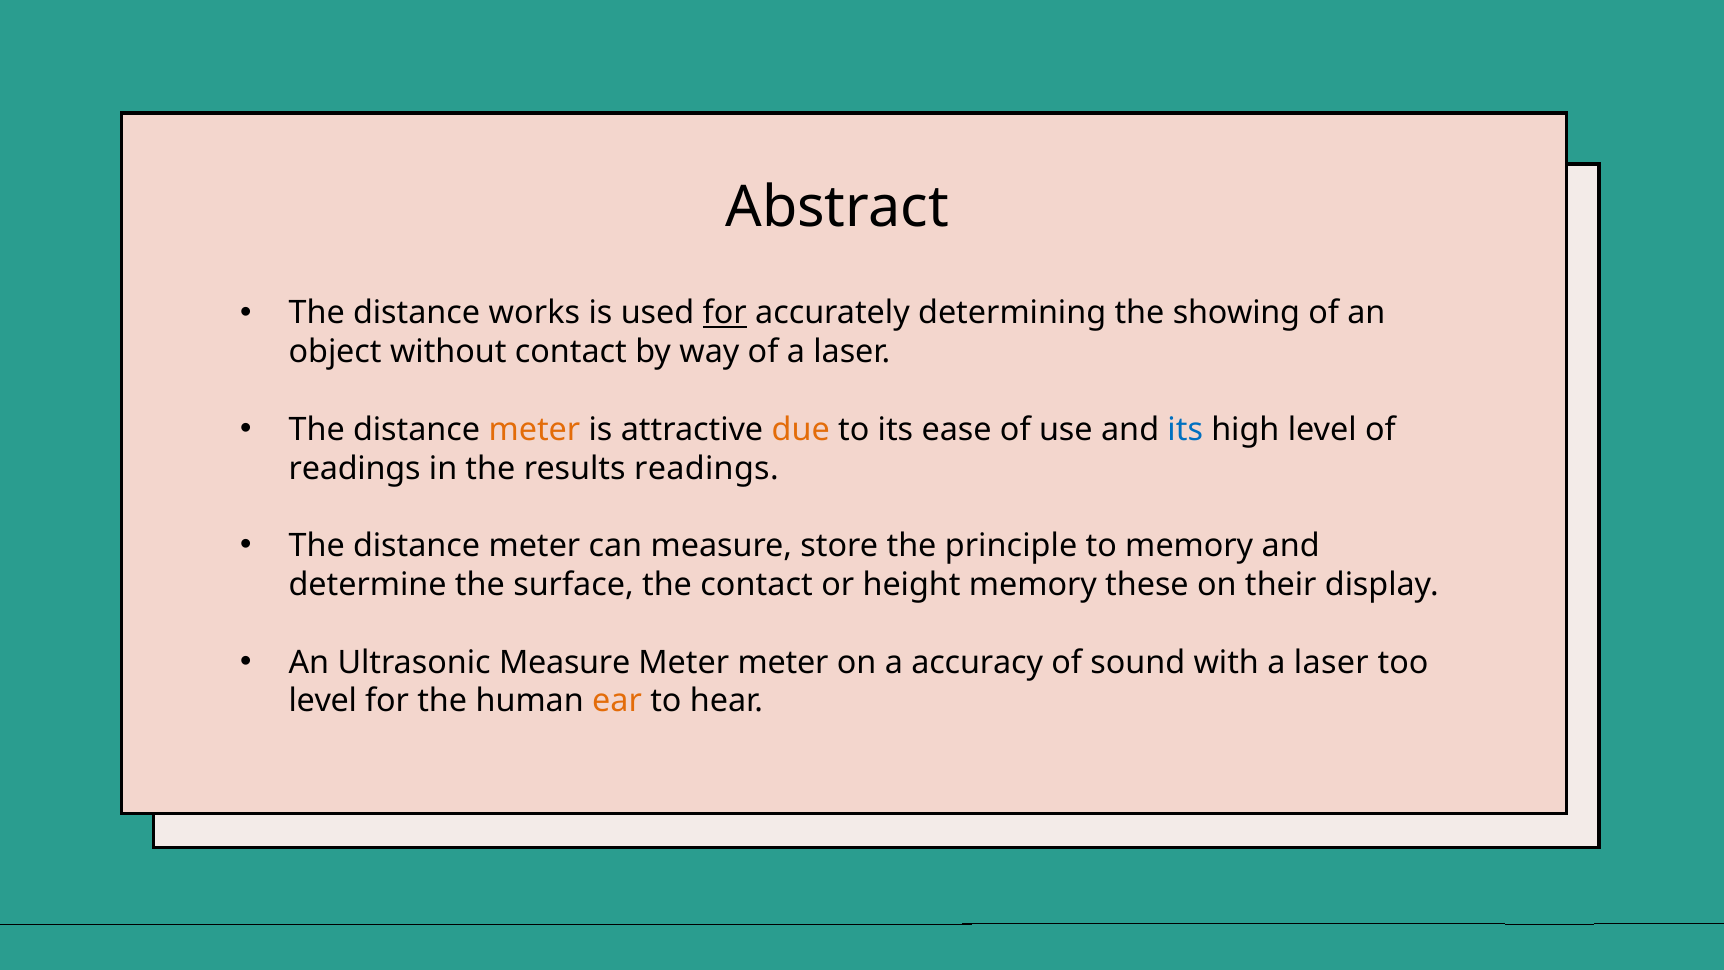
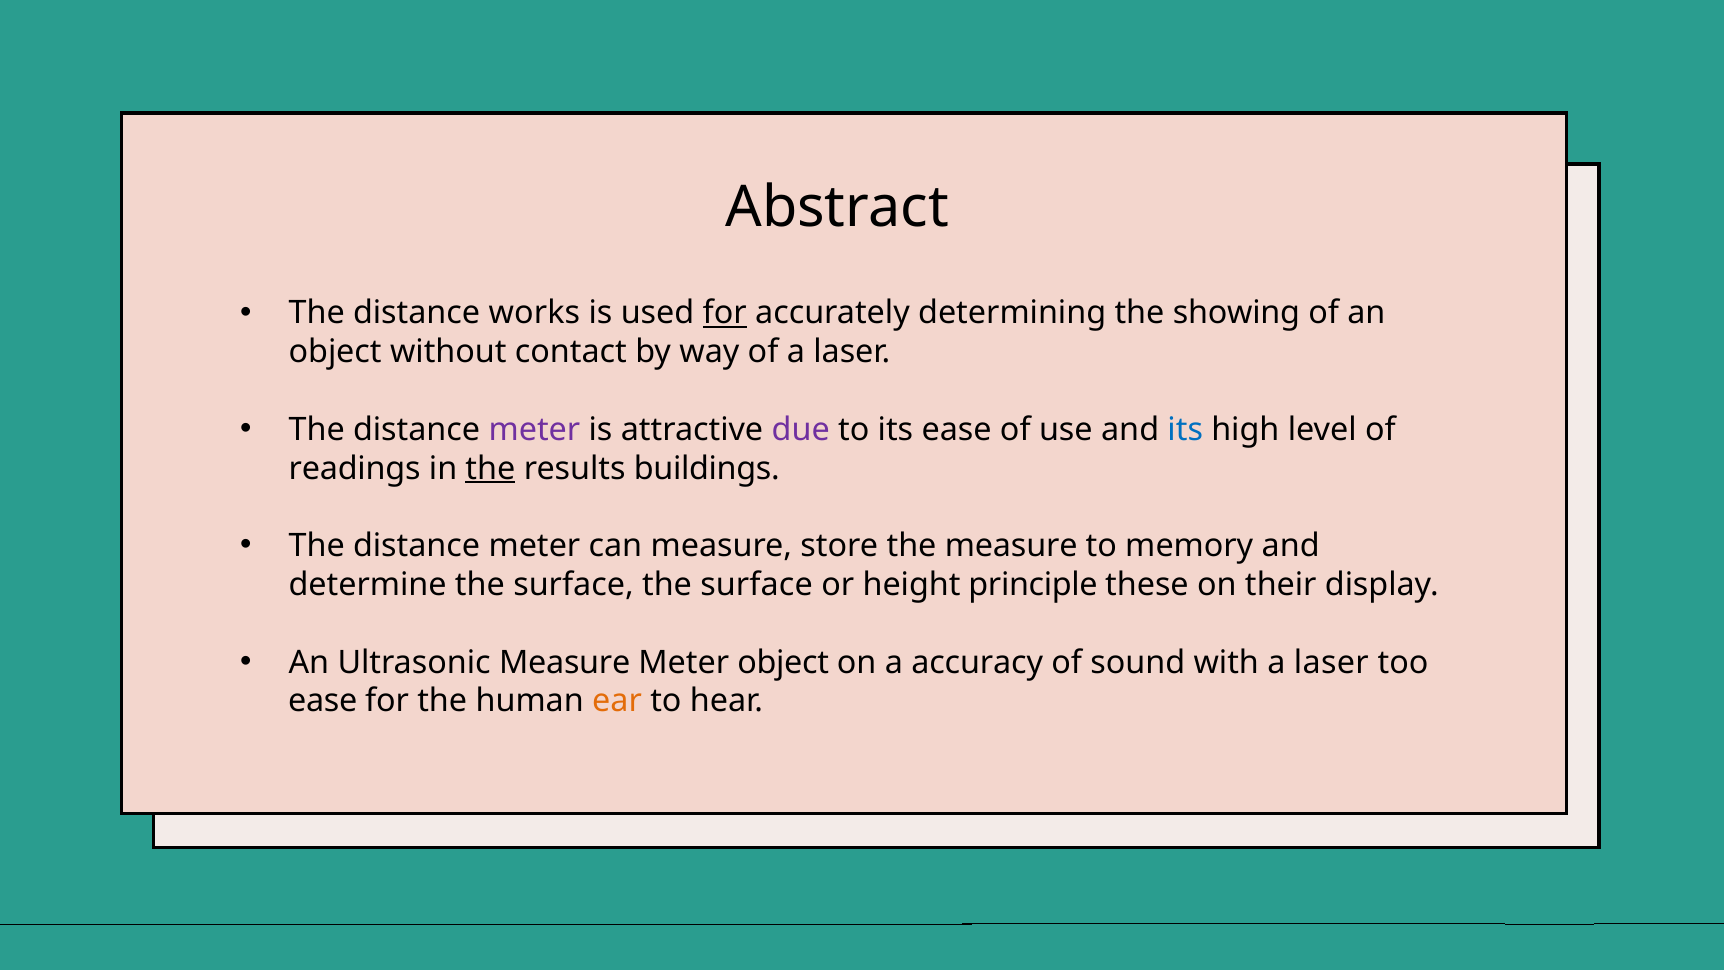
meter colour: orange -> purple (534, 429)
due colour: orange -> purple (801, 429)
the underline: none -> present (490, 468)
results readings: readings -> buildings (707, 468)
the principle: principle -> measure (1011, 546)
surface the contact: contact -> surface (757, 585)
height memory: memory -> principle (1033, 585)
Meter meter: meter -> object (783, 662)
level: level -> ease (323, 701)
